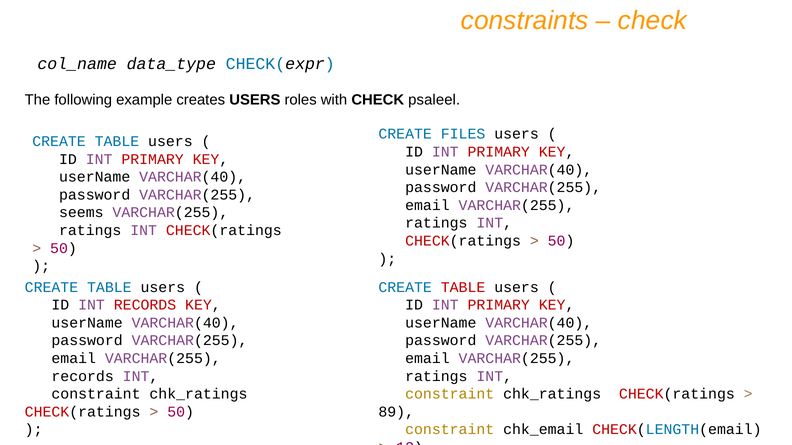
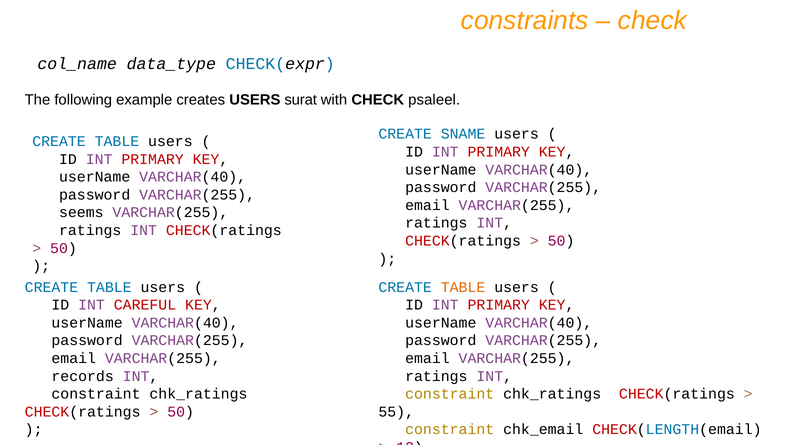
roles: roles -> surat (301, 100)
FILES: FILES -> SNAME (463, 134)
TABLE colour: red -> orange (463, 288)
INT RECORDS: RECORDS -> CAREFUL (145, 305)
89: 89 -> 55 (396, 412)
